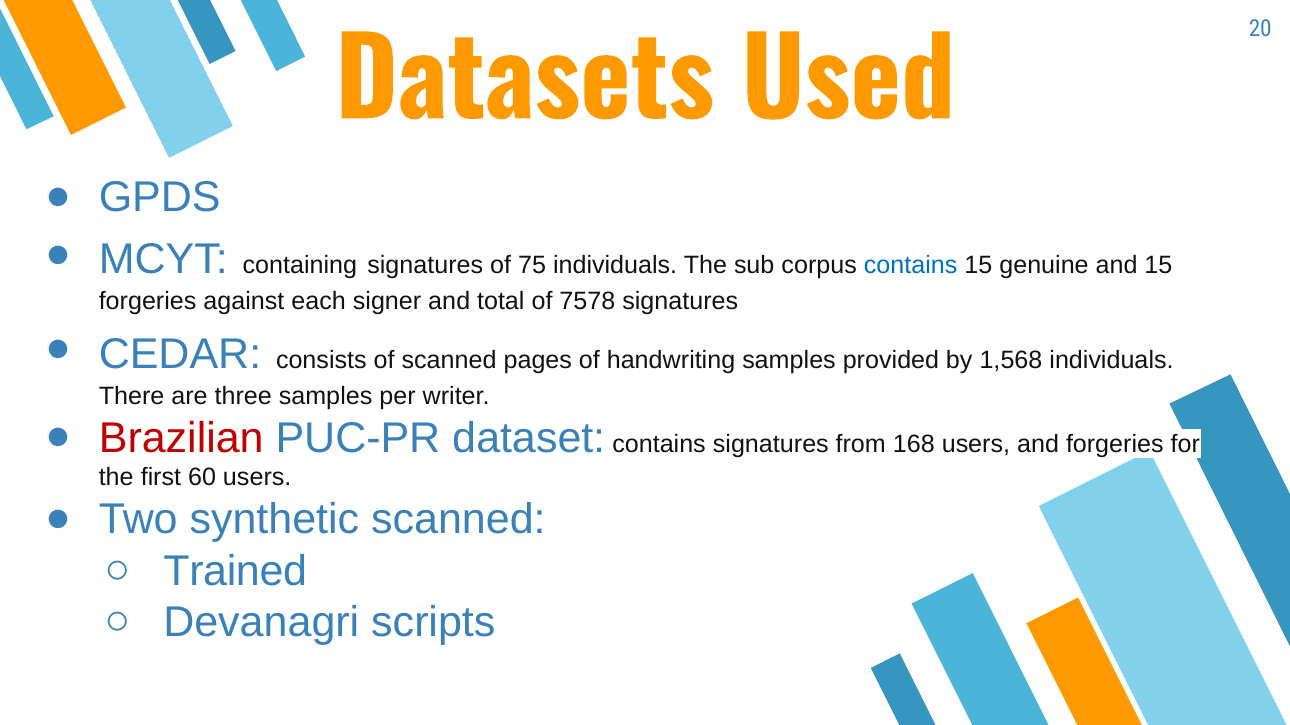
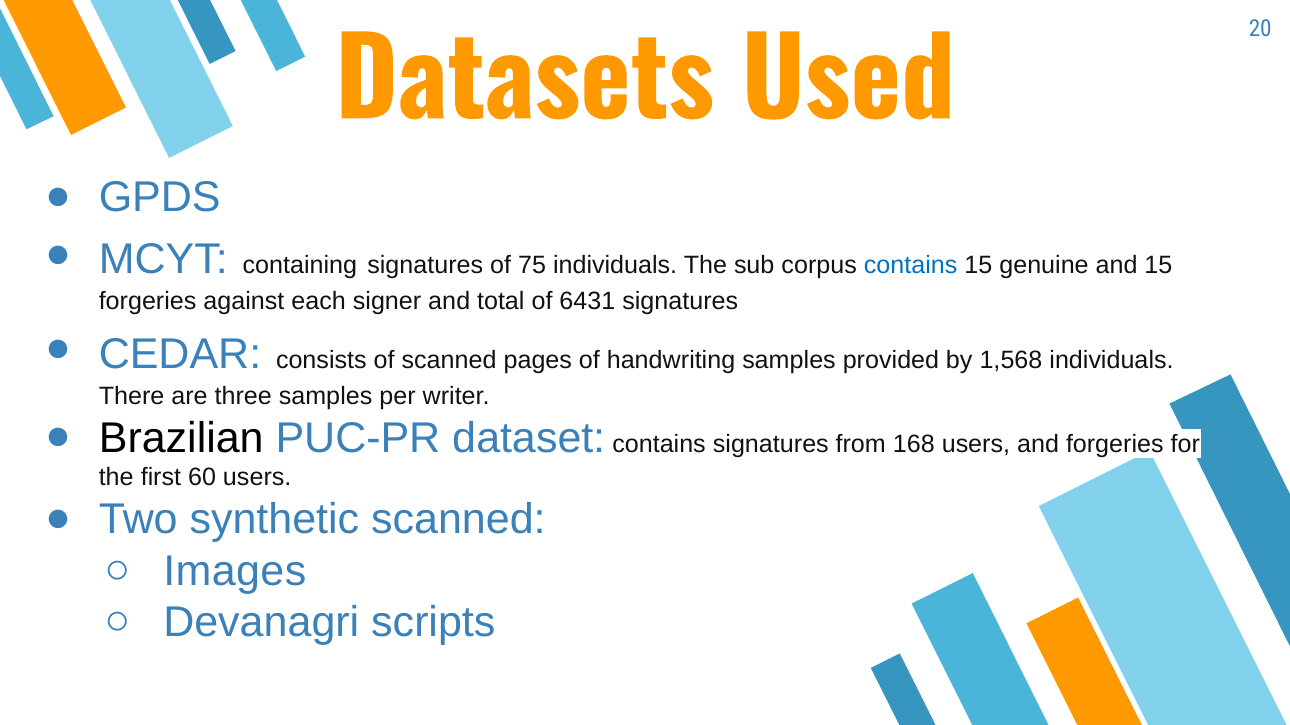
7578: 7578 -> 6431 (587, 302)
Brazilian colour: red -> black (181, 438)
Trained: Trained -> Images (235, 572)
